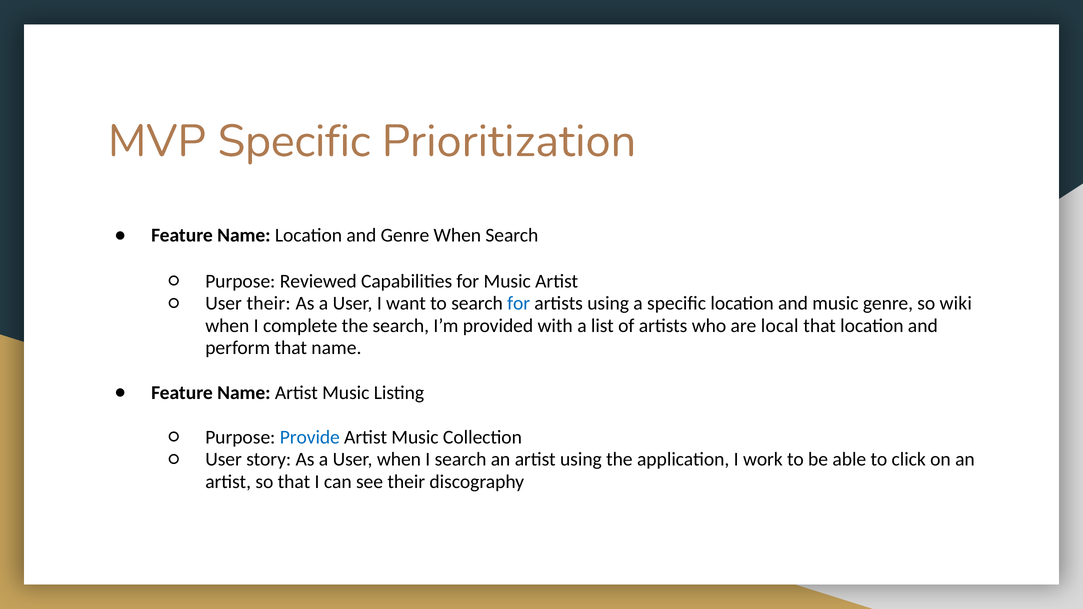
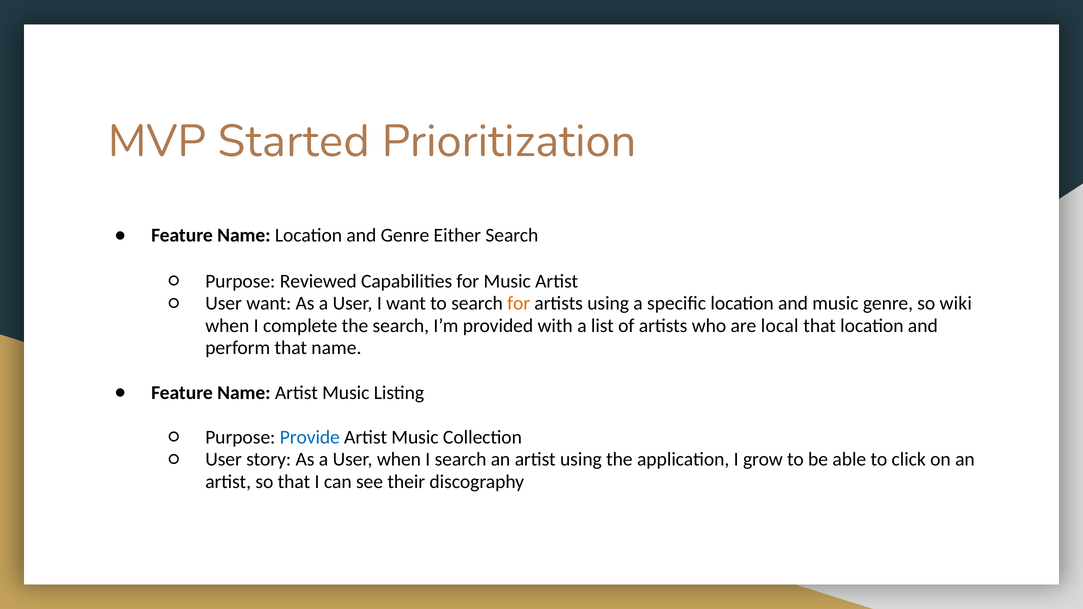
MVP Specific: Specific -> Started (294, 141)
Genre When: When -> Either (457, 235)
User their: their -> want (269, 304)
for colour: blue -> orange (519, 304)
work: work -> grow (763, 460)
